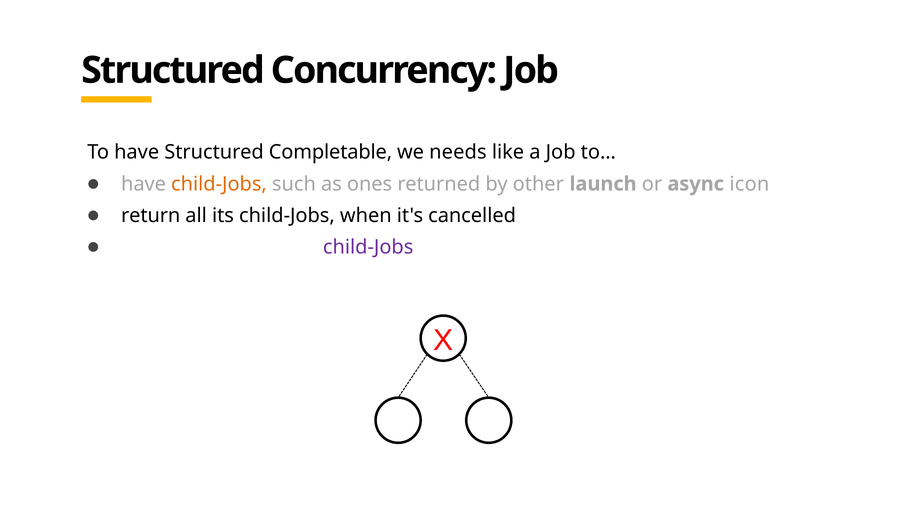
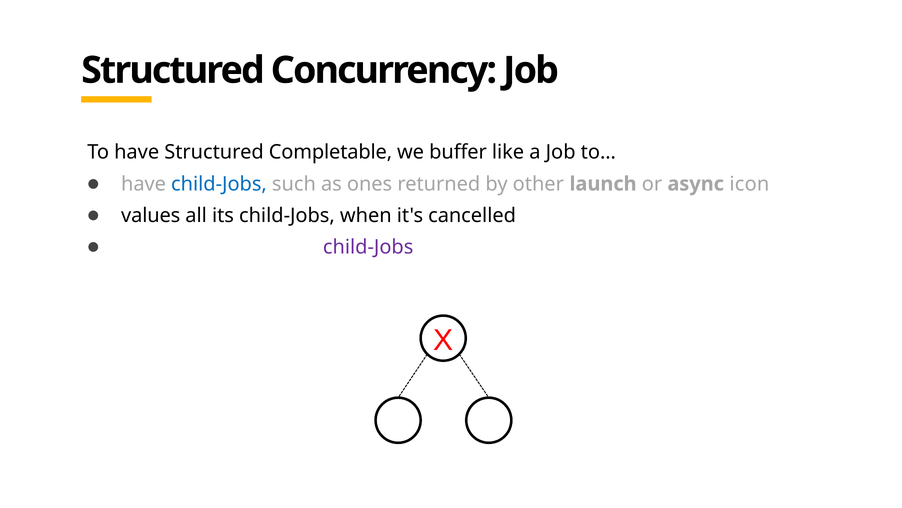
needs: needs -> buffer (458, 152)
child-Jobs colour: orange -> blue (219, 184)
return: return -> values (151, 215)
